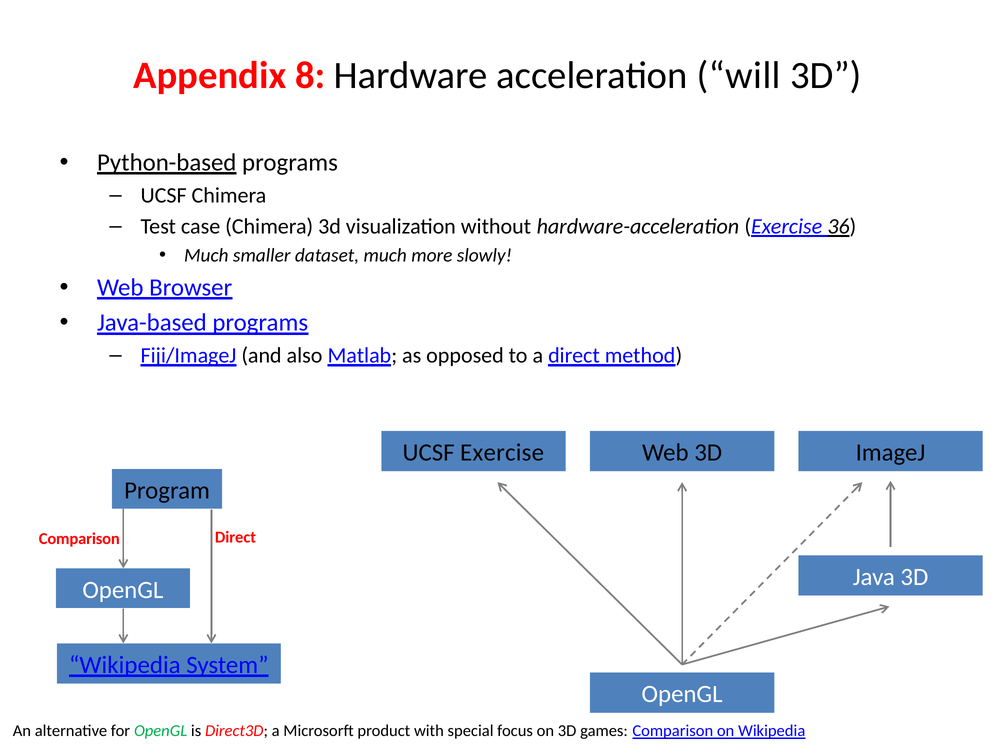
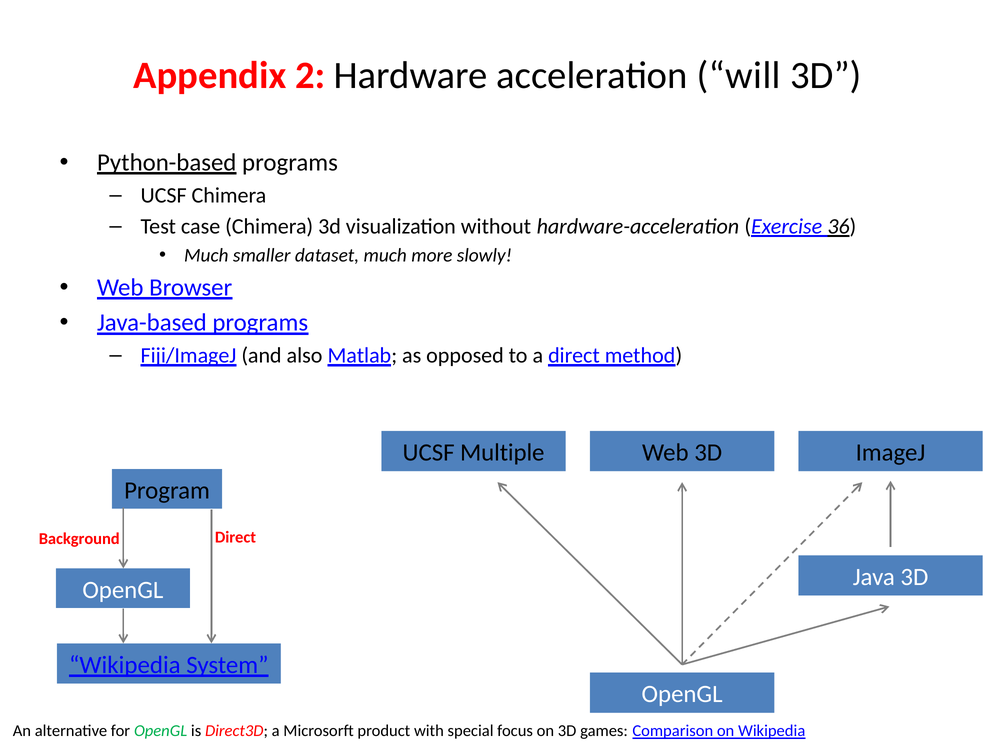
8: 8 -> 2 (310, 76)
UCSF Exercise: Exercise -> Multiple (502, 453)
Comparison: Comparison -> Background (79, 539)
